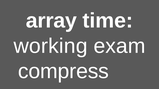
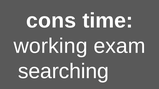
array: array -> cons (51, 21)
compress: compress -> searching (63, 72)
